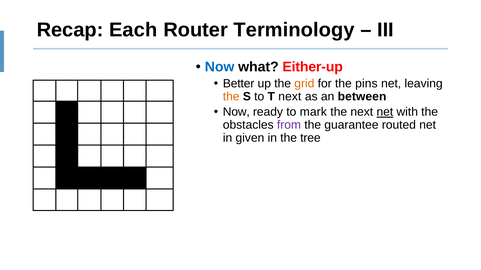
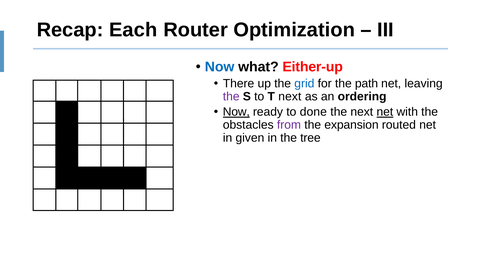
Terminology: Terminology -> Optimization (294, 30)
Better: Better -> There (239, 84)
grid colour: orange -> blue (304, 84)
pins: pins -> path (367, 84)
the colour: orange -> purple (231, 97)
between: between -> ordering (362, 97)
Now underline: none -> present (236, 112)
mark: mark -> done (313, 112)
guarantee: guarantee -> expansion (352, 125)
